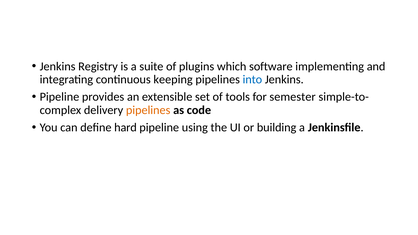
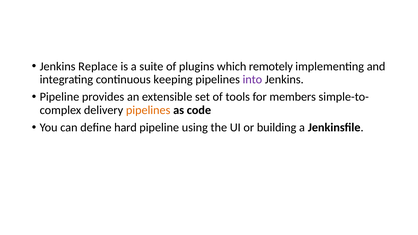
Registry: Registry -> Replace (98, 66)
software: software -> remotely (271, 66)
into colour: blue -> purple (252, 79)
semester: semester -> members (293, 97)
